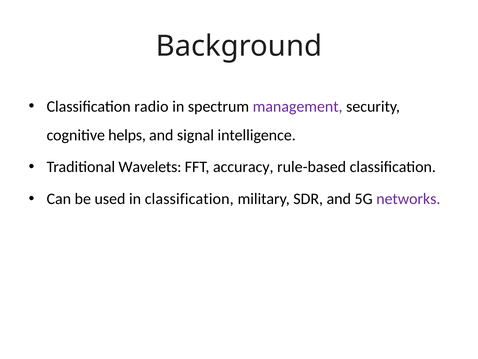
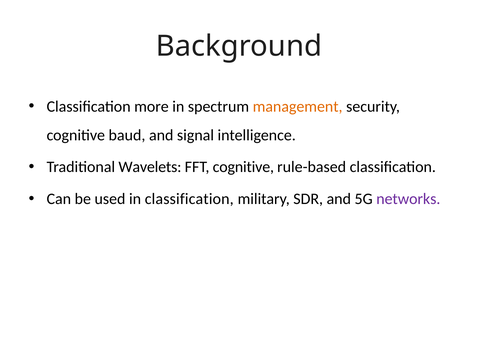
radio: radio -> more (151, 106)
management colour: purple -> orange (298, 106)
helps: helps -> baud (127, 135)
FFT accuracy: accuracy -> cognitive (243, 167)
